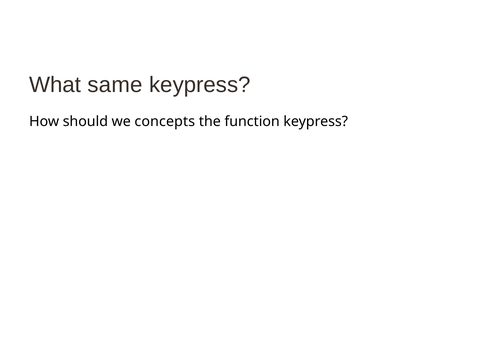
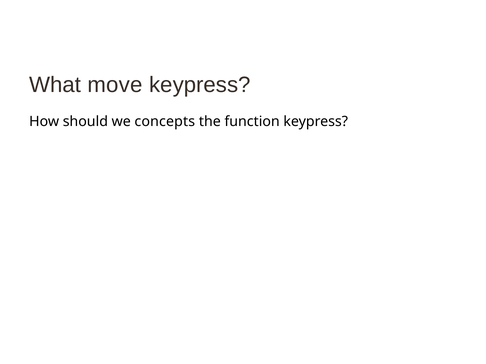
same: same -> move (115, 85)
